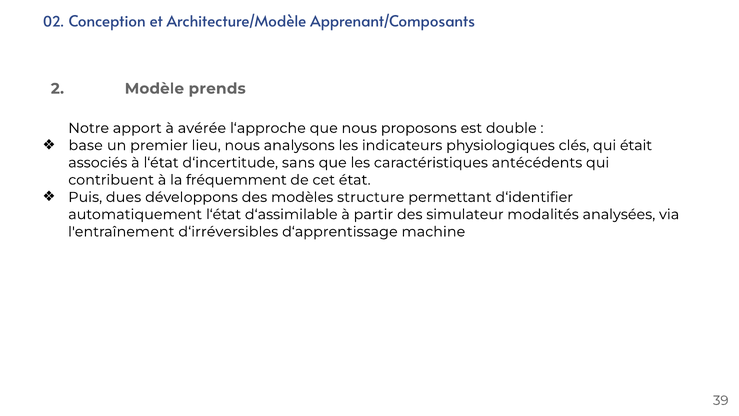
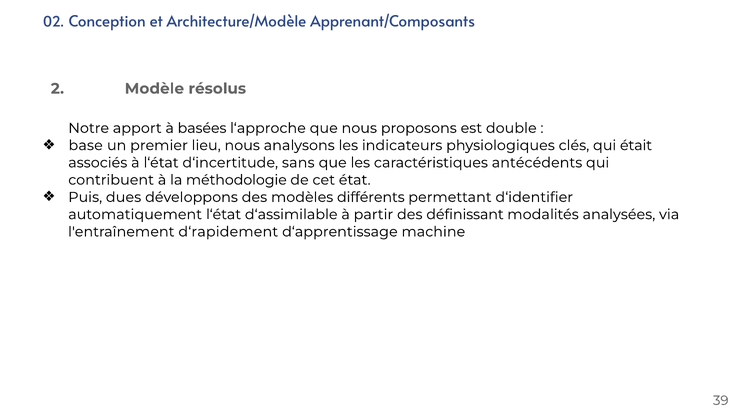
prends: prends -> résolus (217, 89)
avérée: avérée -> basées (202, 128)
fréquemment: fréquemment -> méthodologie (236, 180)
structure: structure -> différents (371, 197)
simulateur: simulateur -> définissant (465, 214)
d‘irréversibles: d‘irréversibles -> d‘rapidement (228, 232)
